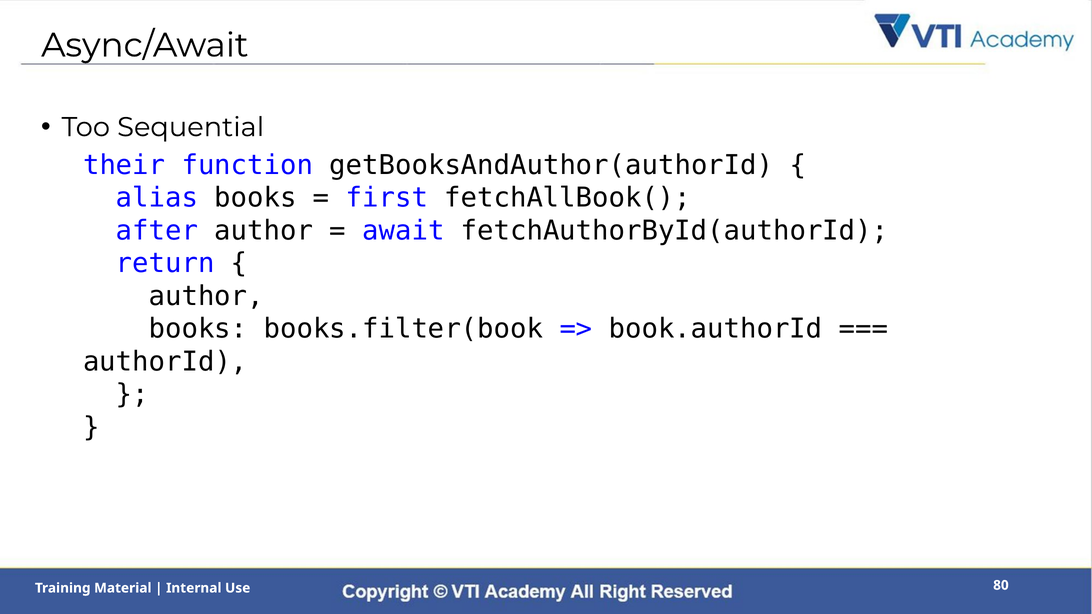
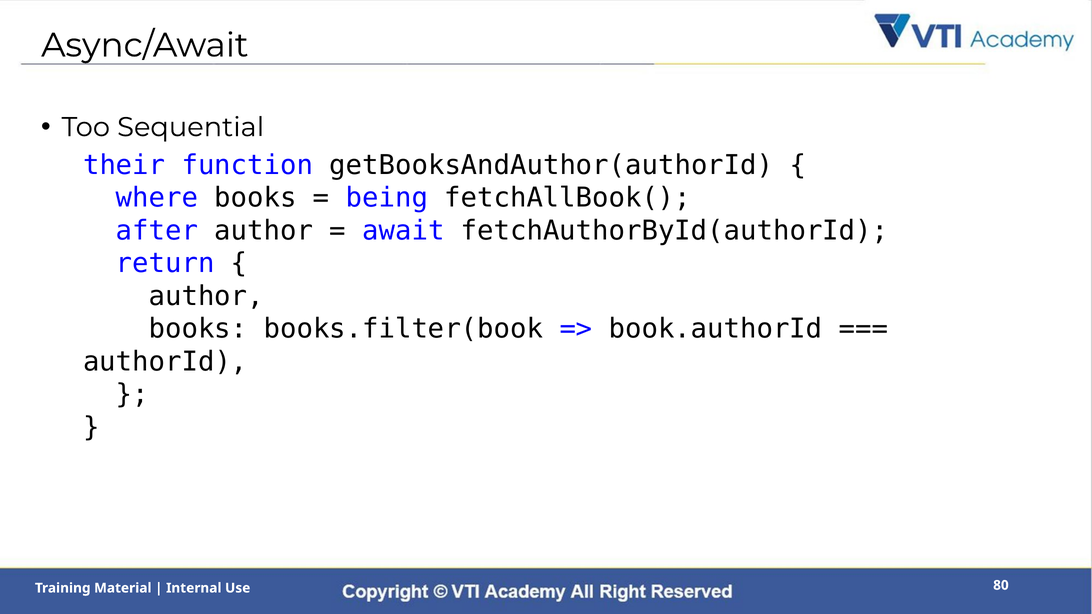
alias: alias -> where (157, 198)
first: first -> being (387, 198)
